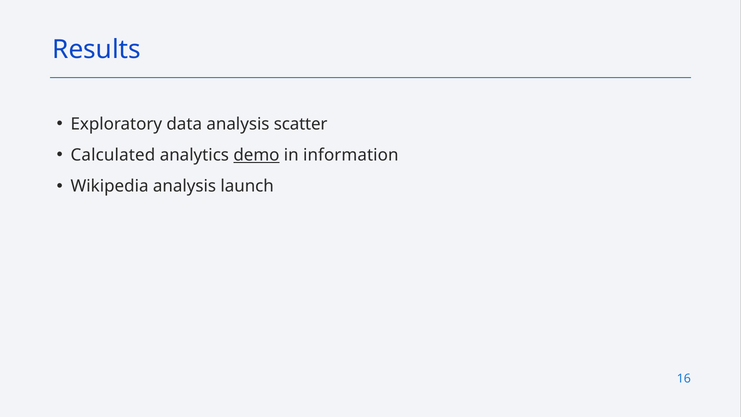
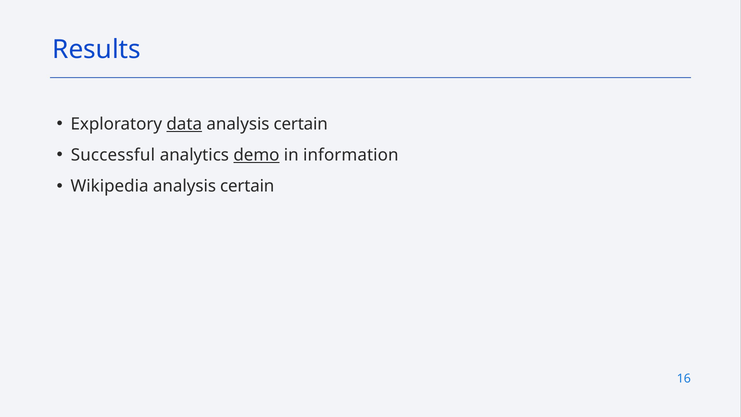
data underline: none -> present (184, 124)
scatter: scatter -> certain (301, 124)
Calculated: Calculated -> Successful (113, 155)
launch: launch -> certain (247, 186)
